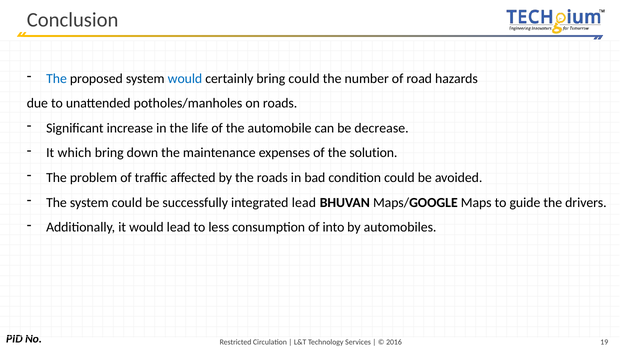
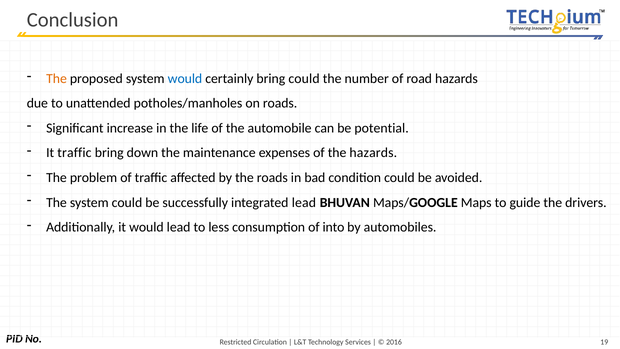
The colour: blue -> orange (57, 78)
decrease: decrease -> potential (382, 128)
It which: which -> traffic (74, 153)
the solution: solution -> hazards (373, 153)
